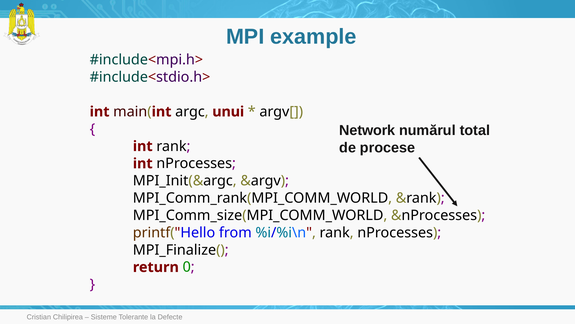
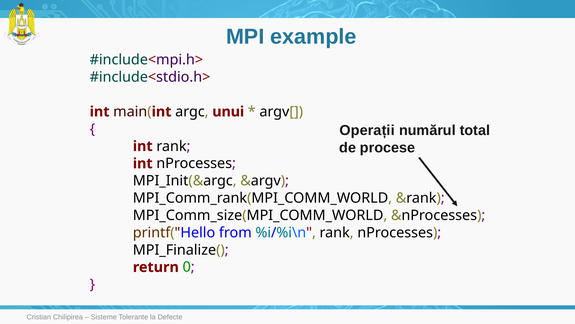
Network: Network -> Operații (367, 130)
